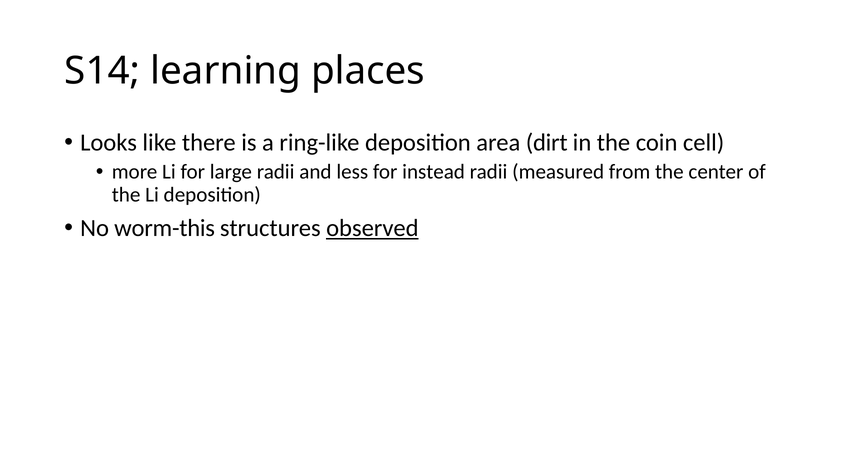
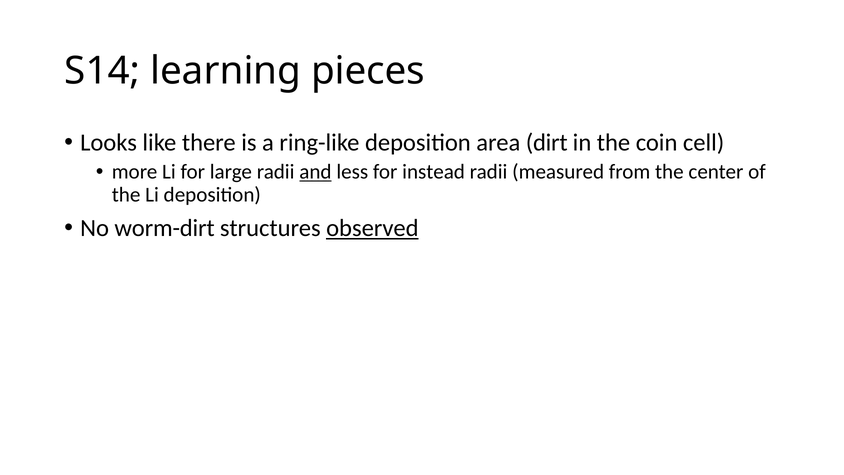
places: places -> pieces (368, 71)
and underline: none -> present (315, 172)
worm-this: worm-this -> worm-dirt (165, 228)
